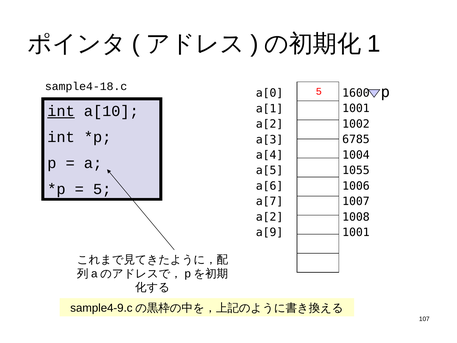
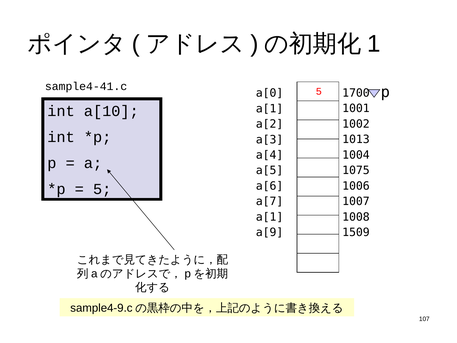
sample4-18.c: sample4-18.c -> sample4-41.c (86, 86)
1600: 1600 -> 1700 (356, 93)
int underline: present -> none (61, 111)
6785: 6785 -> 1013 (356, 139)
1055: 1055 -> 1075 (356, 170)
a[2: a[2 -> a[1 (270, 217)
1001: 1001 -> 1509 (356, 232)
